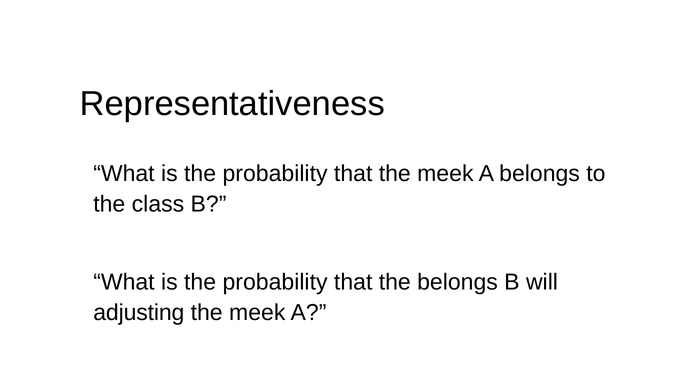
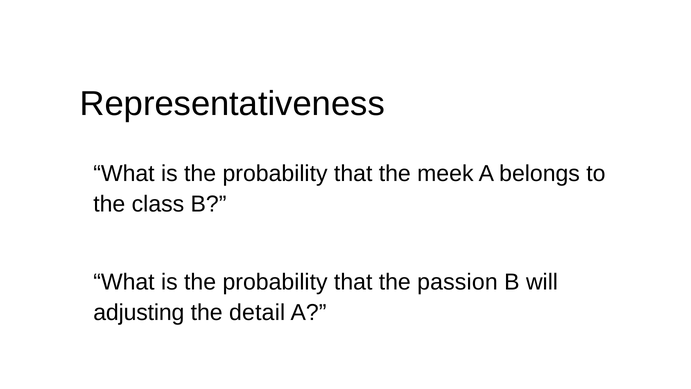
the belongs: belongs -> passion (457, 282)
meek: meek -> detail (257, 312)
